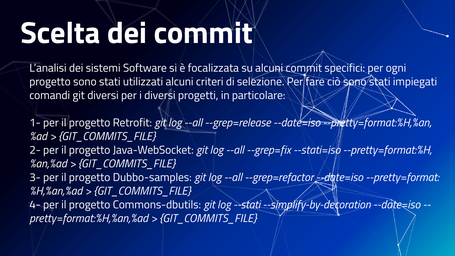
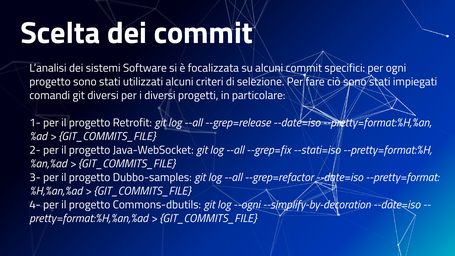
--stati: --stati -> --ogni (247, 205)
